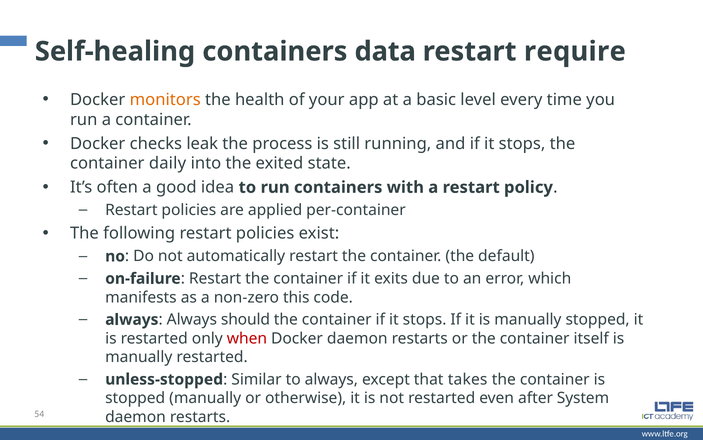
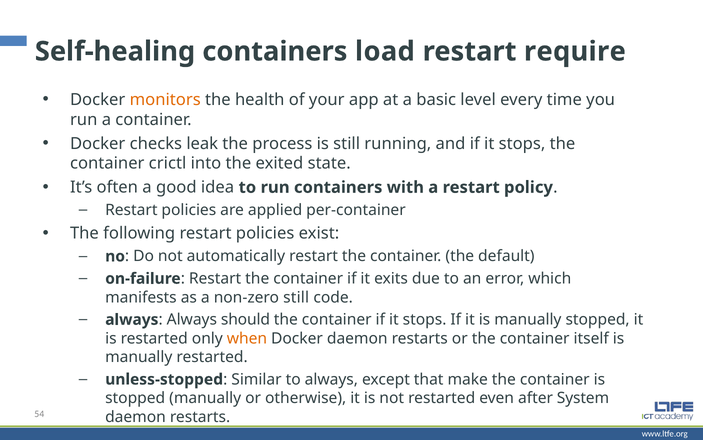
data: data -> load (385, 51)
daily: daily -> crictl (168, 163)
non-zero this: this -> still (296, 297)
when colour: red -> orange (247, 338)
takes: takes -> make (468, 379)
